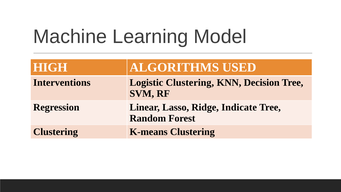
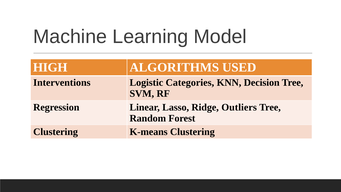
Logistic Clustering: Clustering -> Categories (190, 83)
Indicate: Indicate -> Outliers (239, 107)
